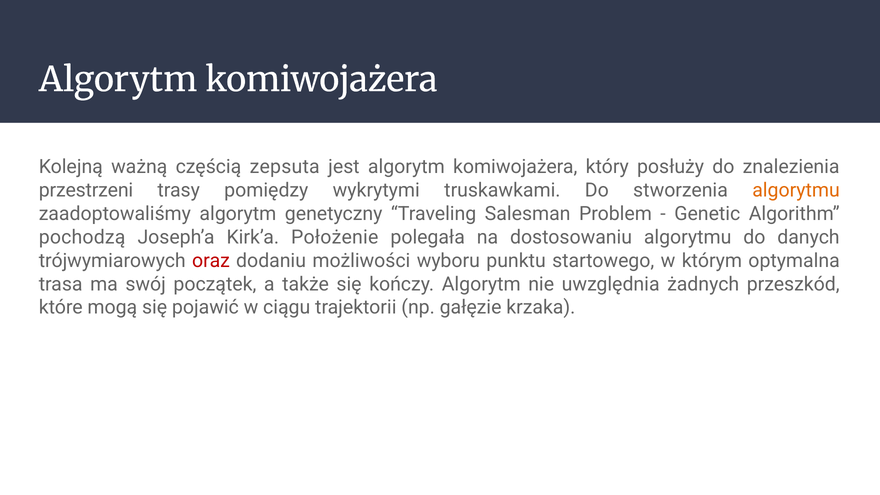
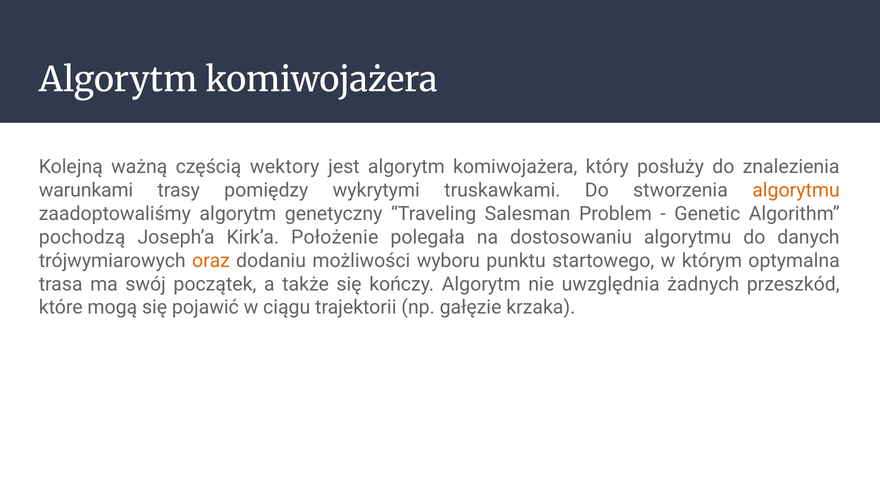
zepsuta: zepsuta -> wektory (285, 167)
przestrzeni: przestrzeni -> warunkami (86, 190)
oraz colour: red -> orange (211, 261)
